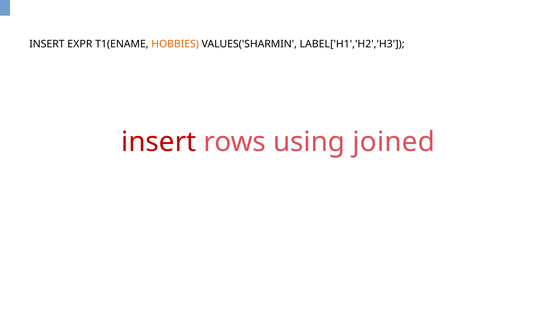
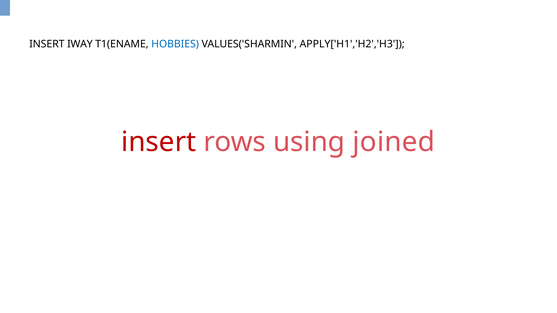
EXPR: EXPR -> IWAY (80, 44)
HOBBIES colour: orange -> blue (175, 44)
LABEL['H1','H2','H3: LABEL['H1','H2','H3 -> APPLY['H1','H2','H3 (352, 44)
